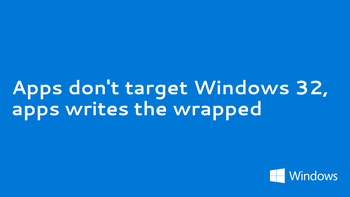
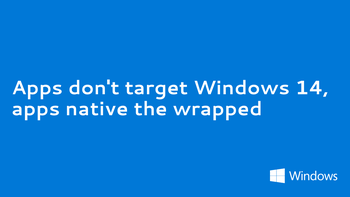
32: 32 -> 14 (312, 88)
writes: writes -> native (97, 109)
